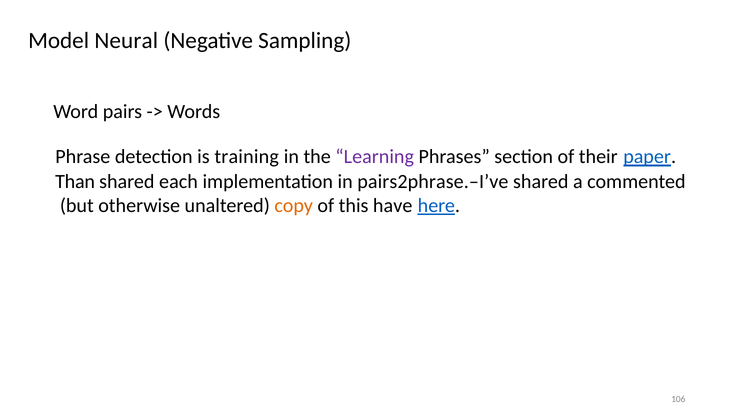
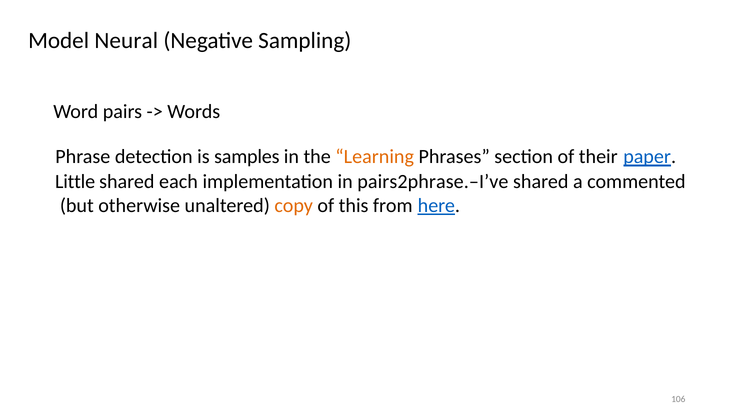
training: training -> samples (247, 157)
Learning colour: purple -> orange (375, 157)
Than: Than -> Little (75, 181)
have: have -> from (393, 205)
